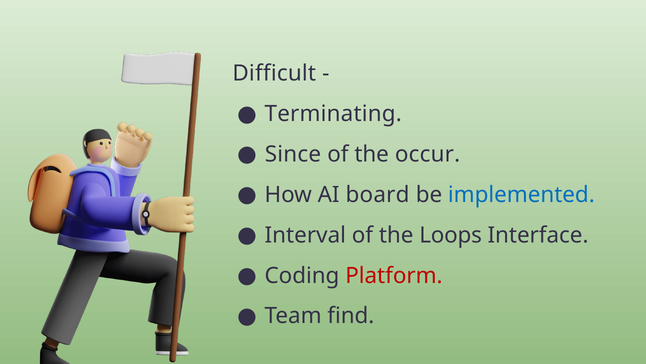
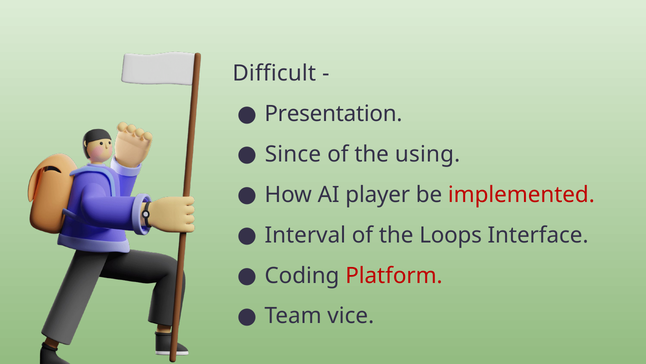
Terminating: Terminating -> Presentation (333, 114)
occur: occur -> using (428, 154)
board: board -> player (378, 194)
implemented colour: blue -> red (521, 194)
find: find -> vice (351, 316)
